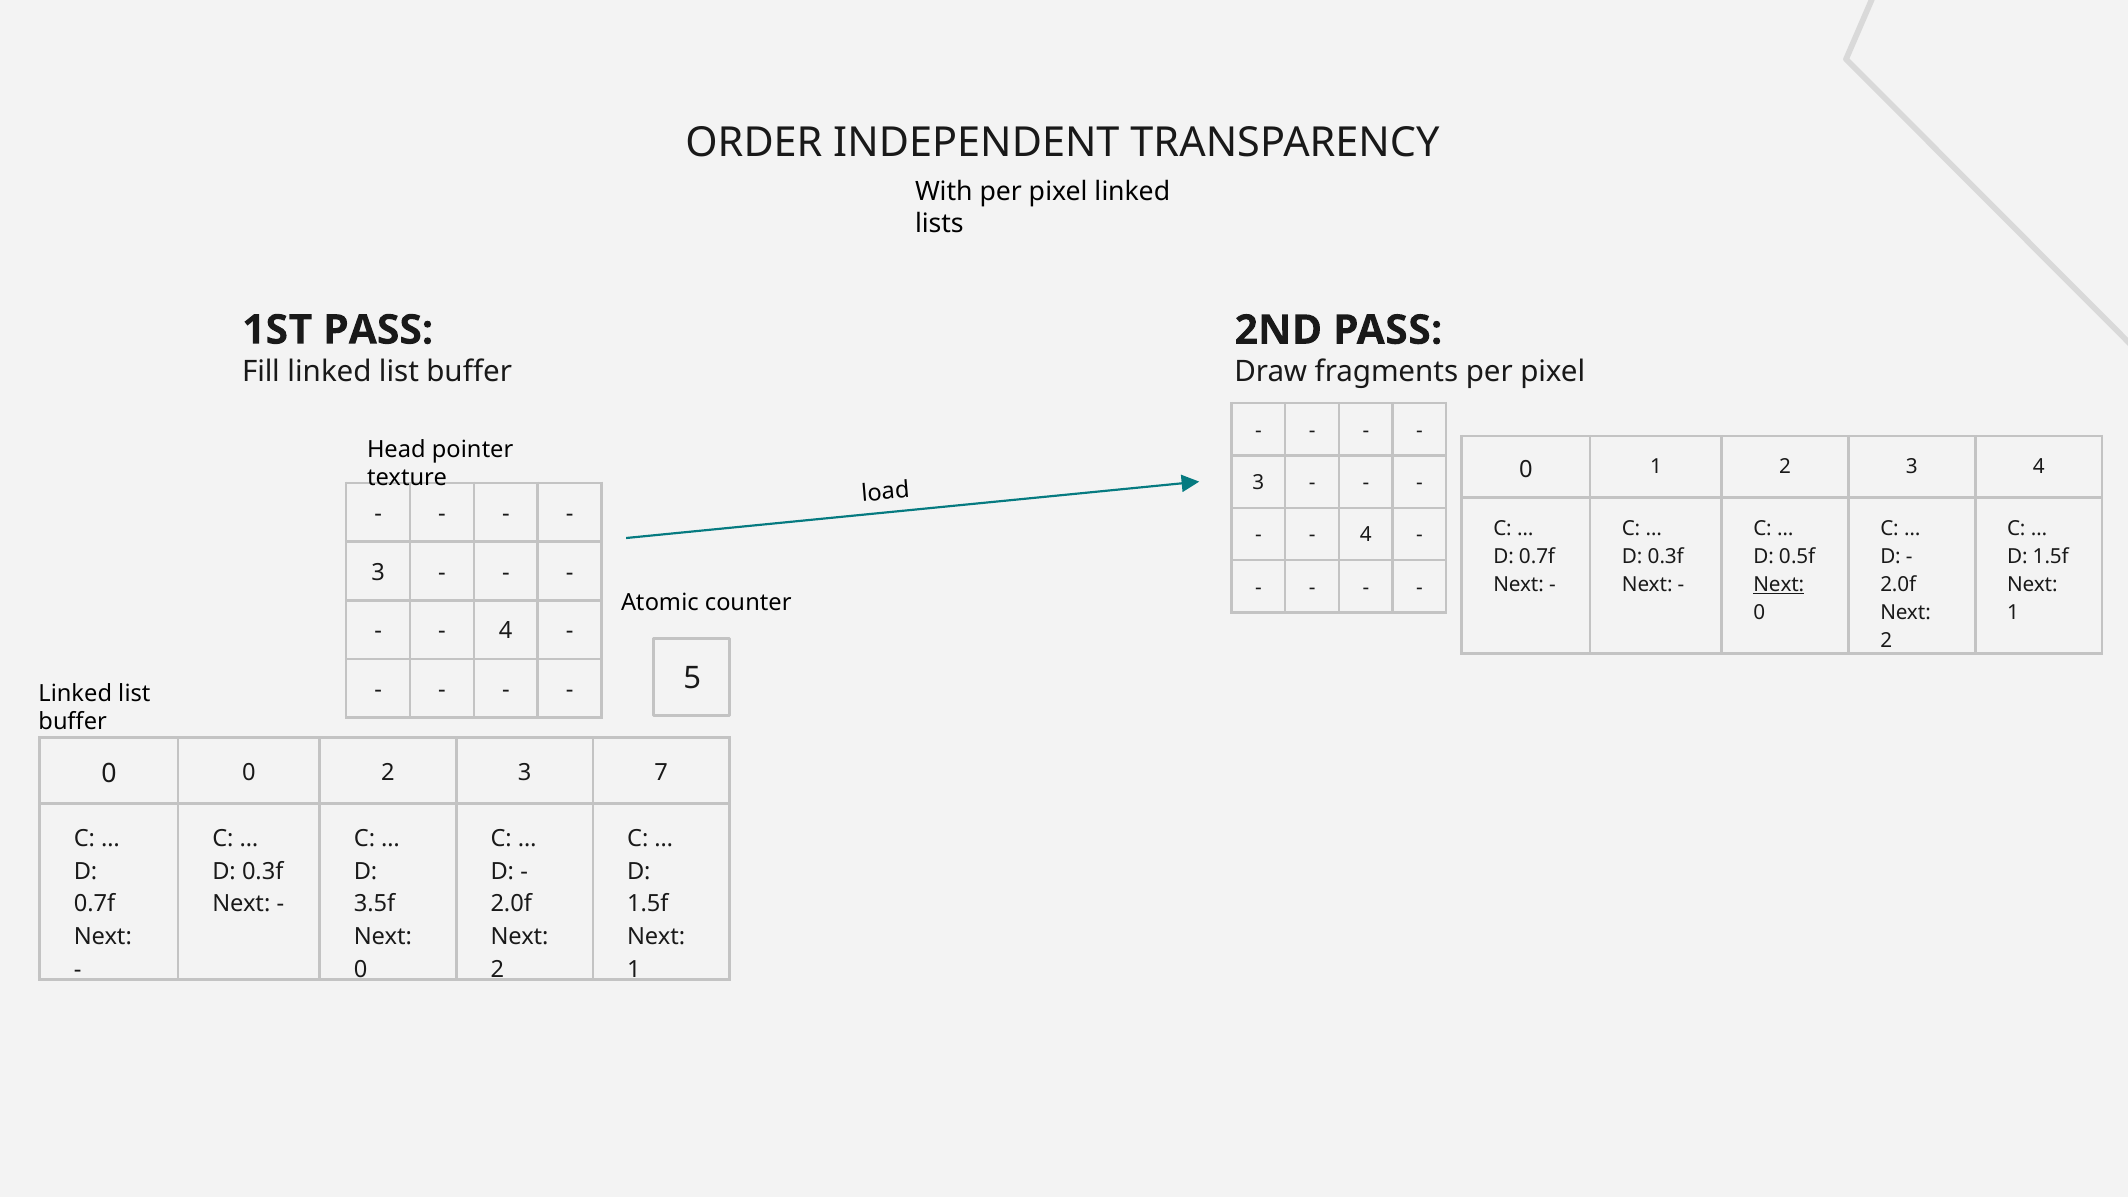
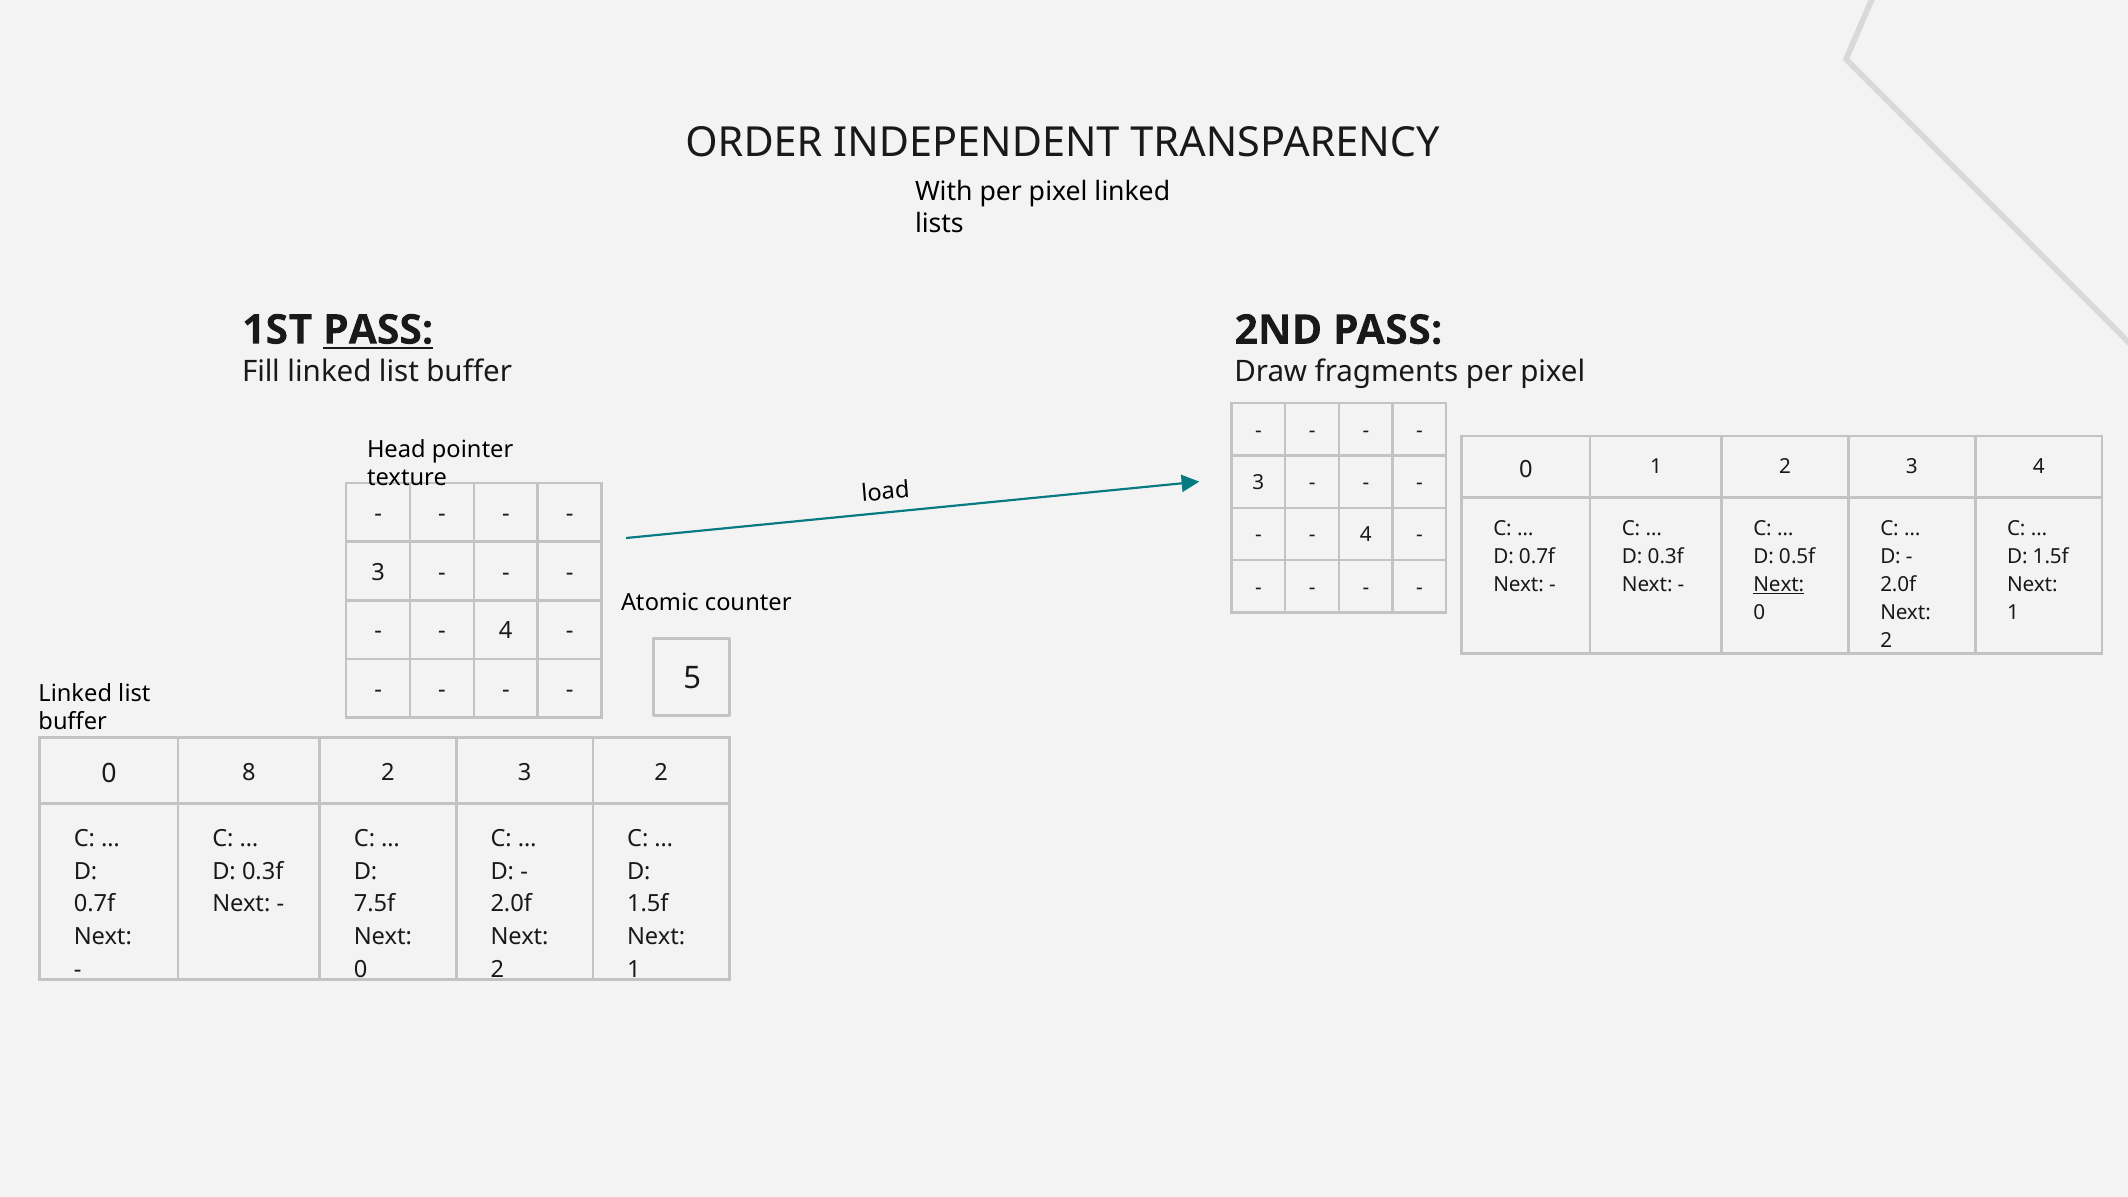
PASS underline: none -> present (378, 330)
0 0: 0 -> 8 (249, 772)
3 7: 7 -> 2 (661, 772)
3.5f: 3.5f -> 7.5f (375, 904)
